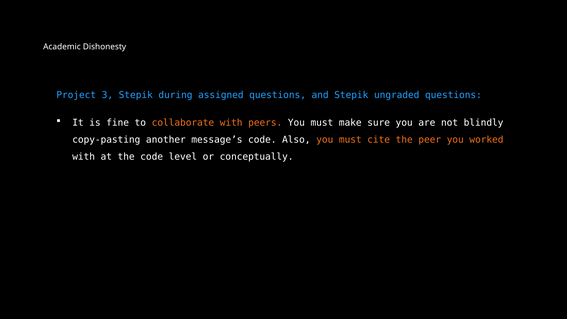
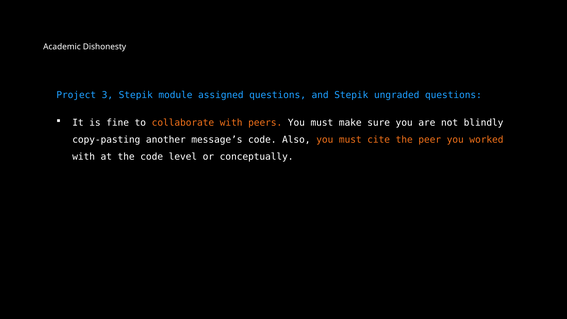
during: during -> module (175, 95)
